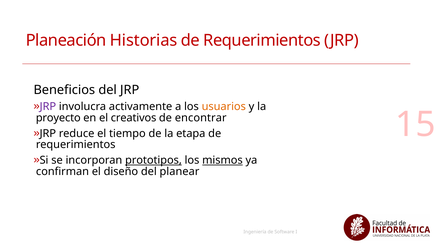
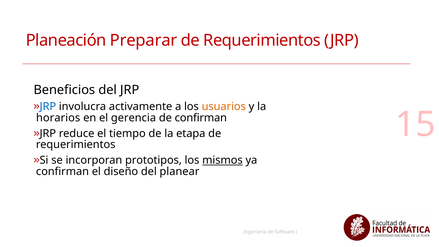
Historias: Historias -> Preparar (144, 41)
JRP colour: purple -> blue (48, 106)
proyecto: proyecto -> horarios (58, 118)
creativos: creativos -> gerencia (133, 118)
de encontrar: encontrar -> confirman (201, 118)
prototipos underline: present -> none (153, 160)
